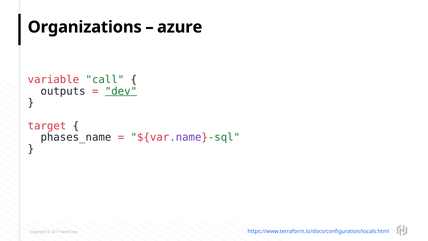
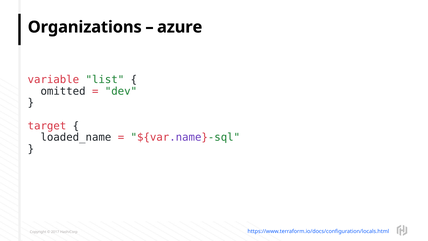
call: call -> list (105, 79)
outputs: outputs -> omitted (63, 91)
dev underline: present -> none (121, 91)
phases_name: phases_name -> loaded_name (76, 137)
